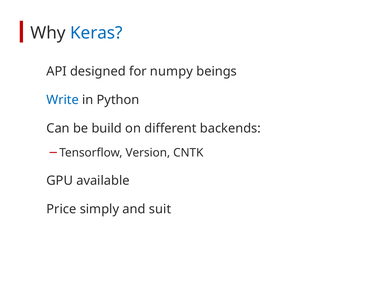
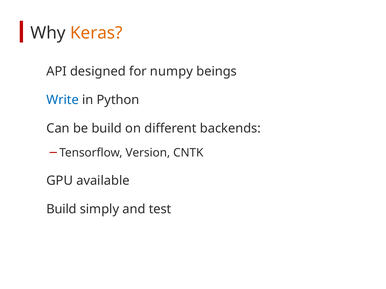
Keras colour: blue -> orange (96, 33)
Price: Price -> Build (61, 210)
suit: suit -> test (160, 210)
